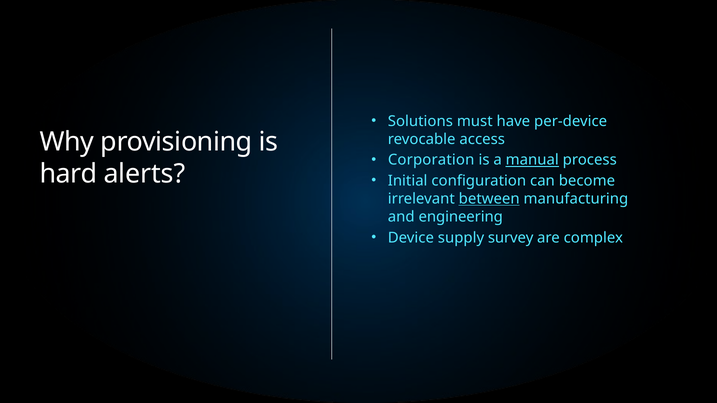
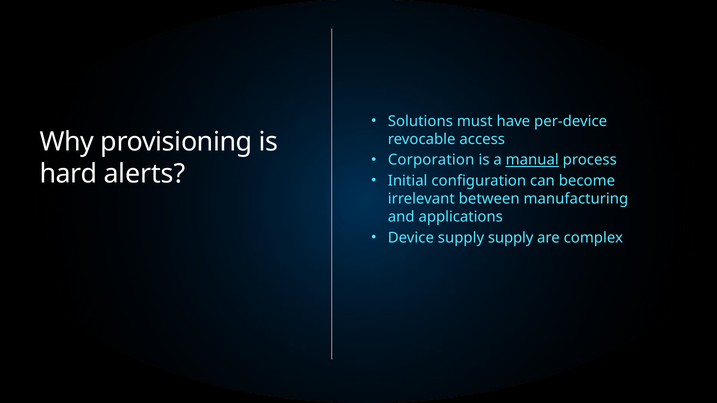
between underline: present -> none (489, 199)
engineering: engineering -> applications (461, 217)
supply survey: survey -> supply (511, 238)
